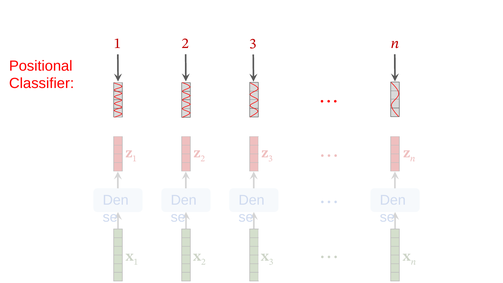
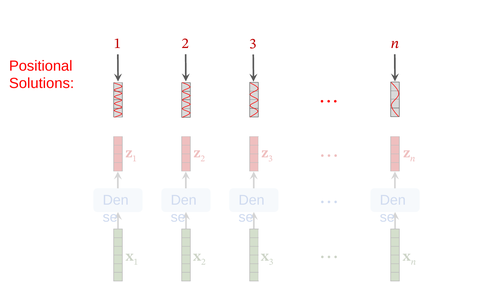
Classifier: Classifier -> Solutions (42, 83)
